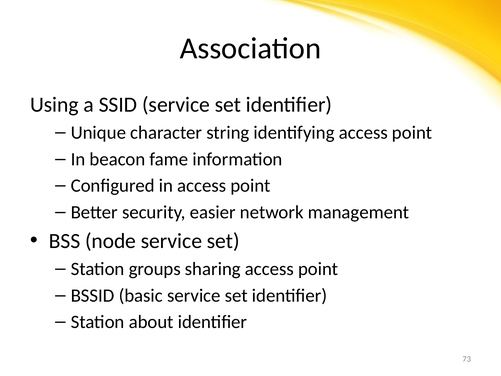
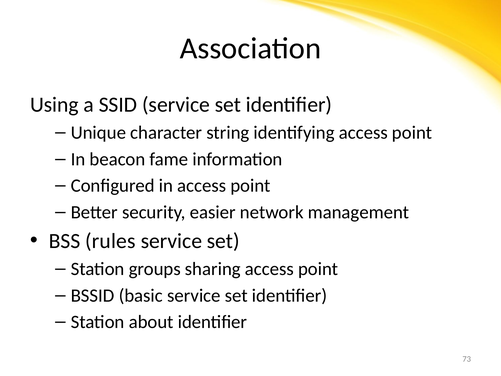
node: node -> rules (110, 241)
